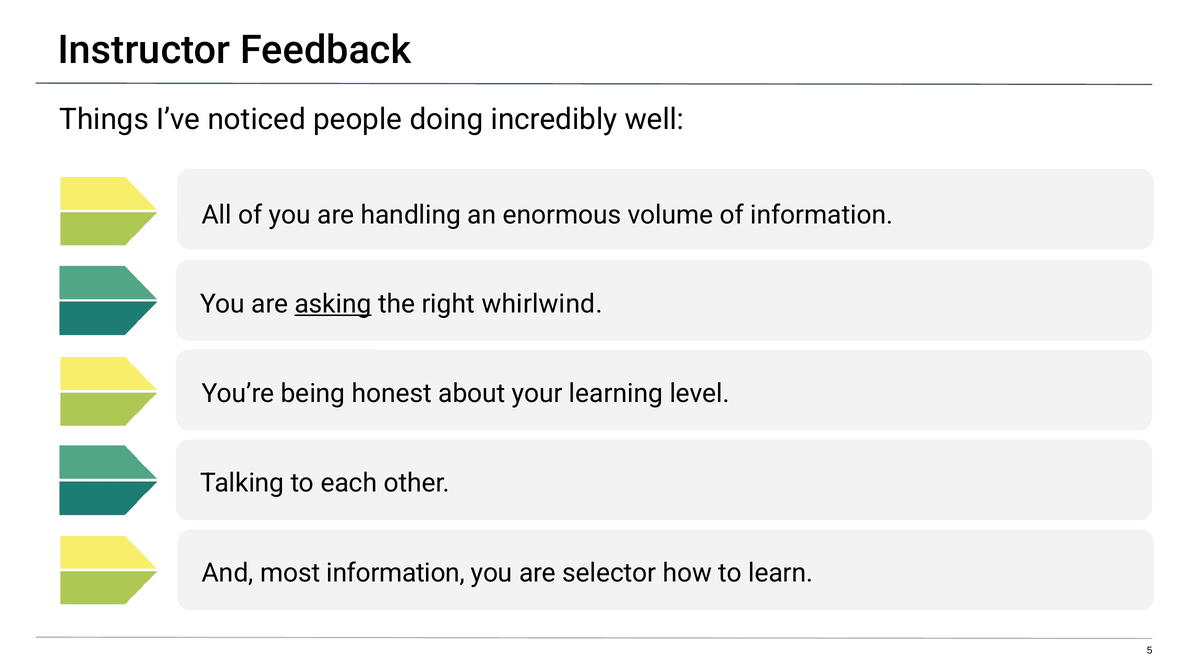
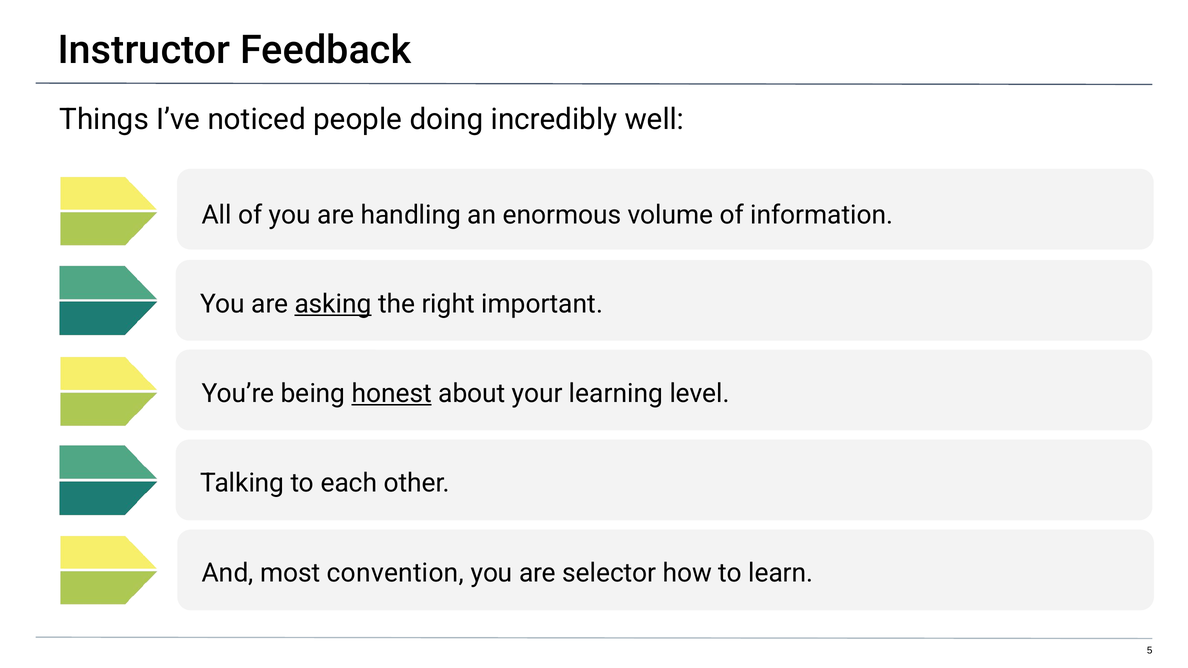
whirlwind: whirlwind -> important (542, 304)
honest underline: none -> present (392, 394)
most information: information -> convention (395, 573)
